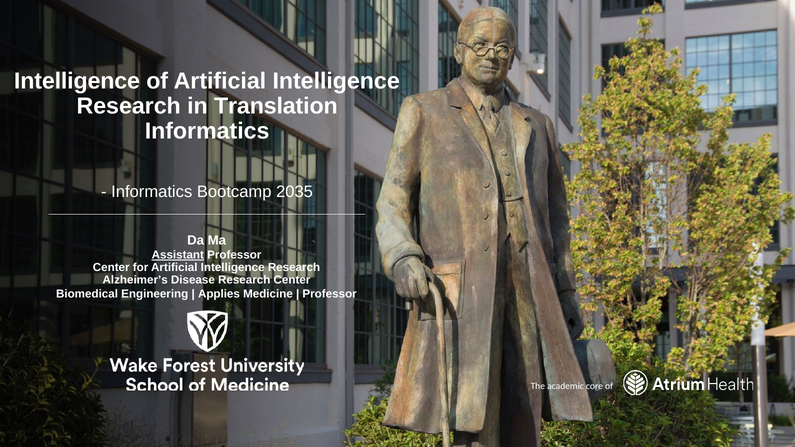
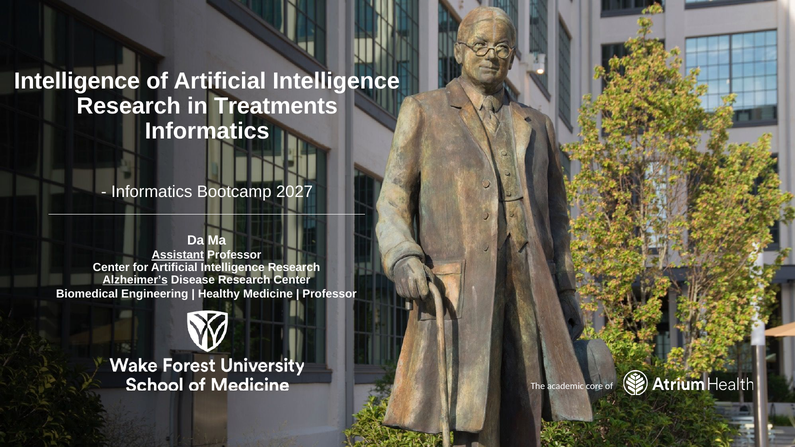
Translation: Translation -> Treatments (276, 106)
2035: 2035 -> 2027 (295, 192)
Alzheimer’s underline: none -> present (135, 280)
Applies: Applies -> Healthy (219, 294)
